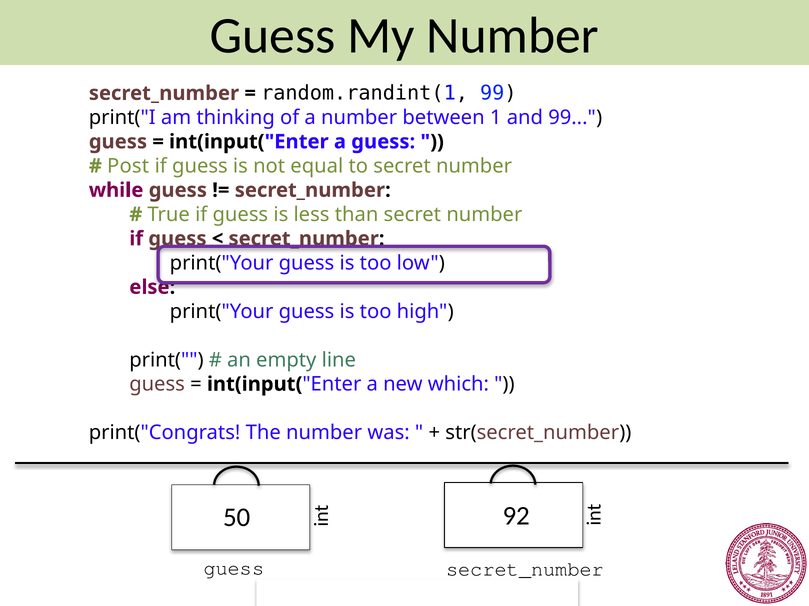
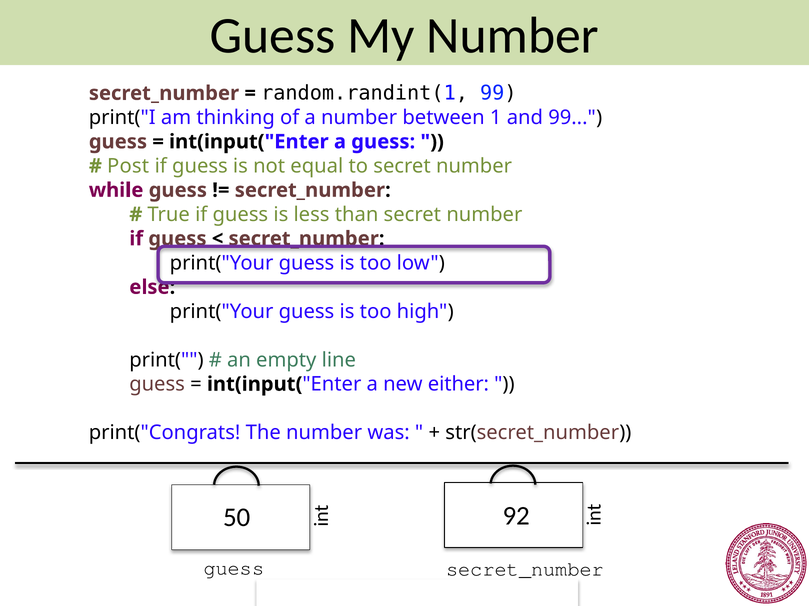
which: which -> either (458, 385)
